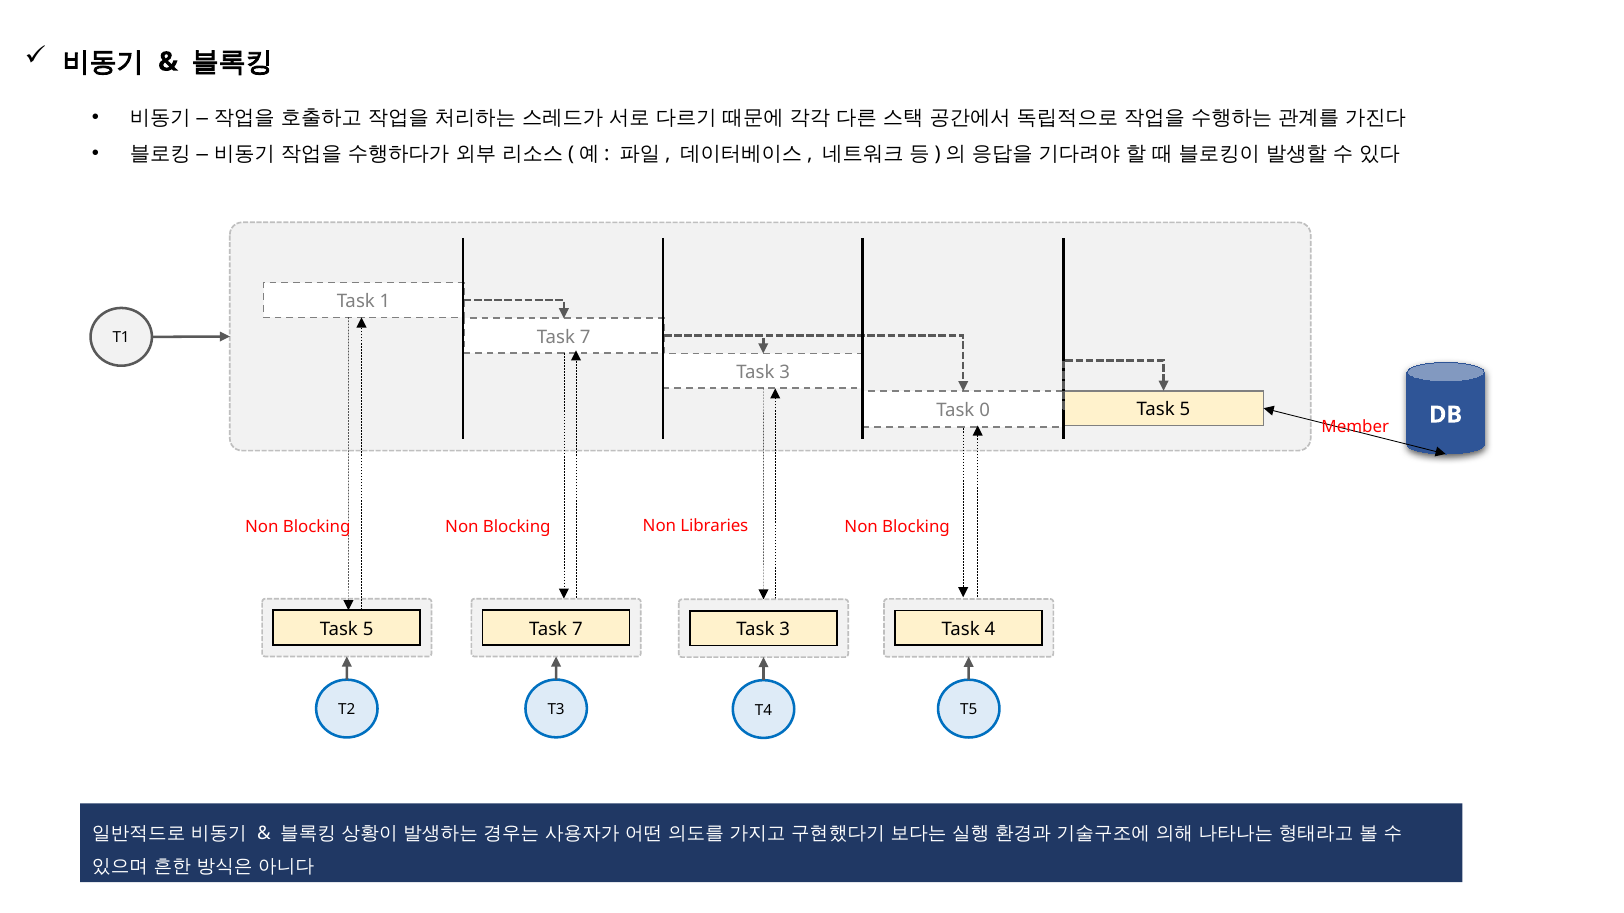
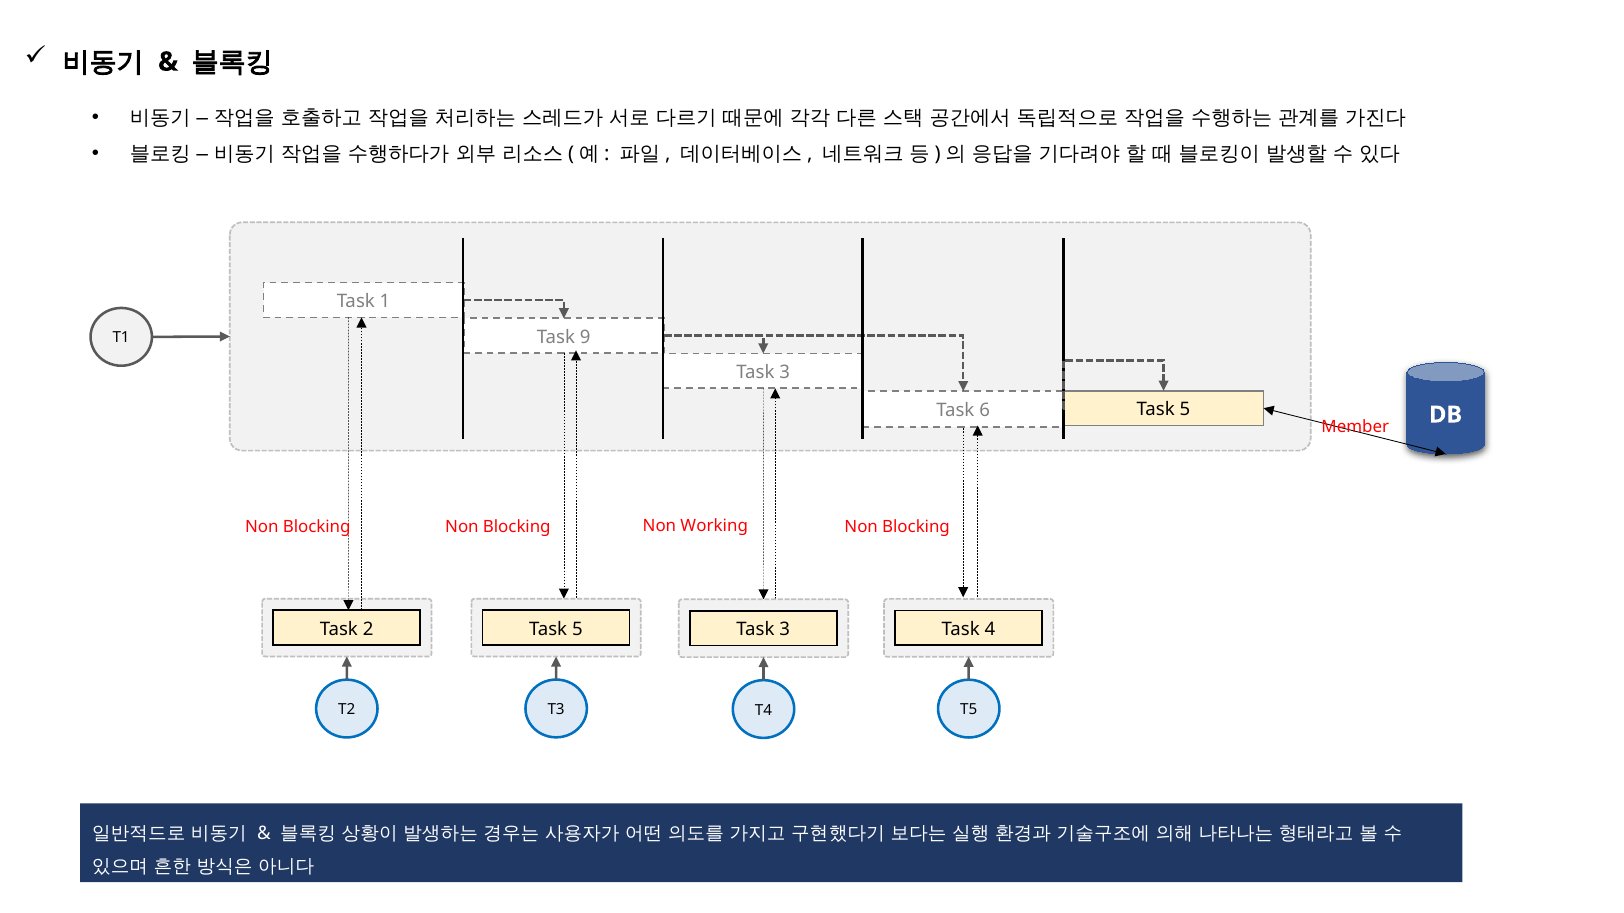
T1 Task 7: 7 -> 9 (585, 337)
0: 0 -> 6 (985, 411)
Libraries: Libraries -> Working (714, 527)
5: 5 -> 2 (368, 629)
7: 7 -> 5 (577, 629)
